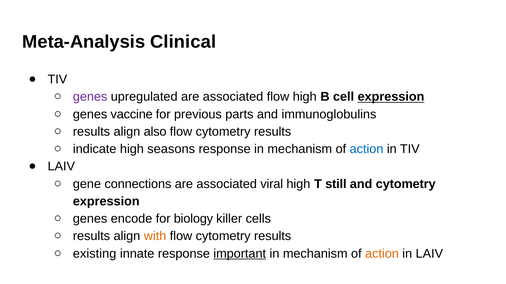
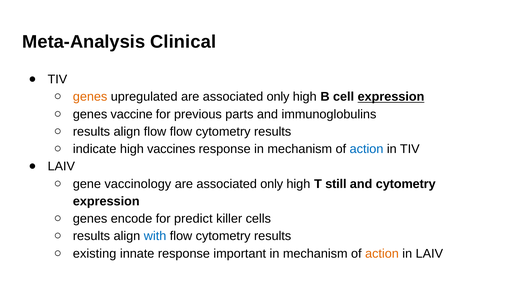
genes colour: purple -> orange (90, 97)
upregulated are associated flow: flow -> only (278, 97)
align also: also -> flow (155, 132)
seasons: seasons -> vaccines (171, 149)
connections: connections -> vaccinology (138, 184)
viral: viral -> only (272, 184)
biology: biology -> predict (193, 219)
with colour: orange -> blue (155, 237)
important underline: present -> none (240, 254)
